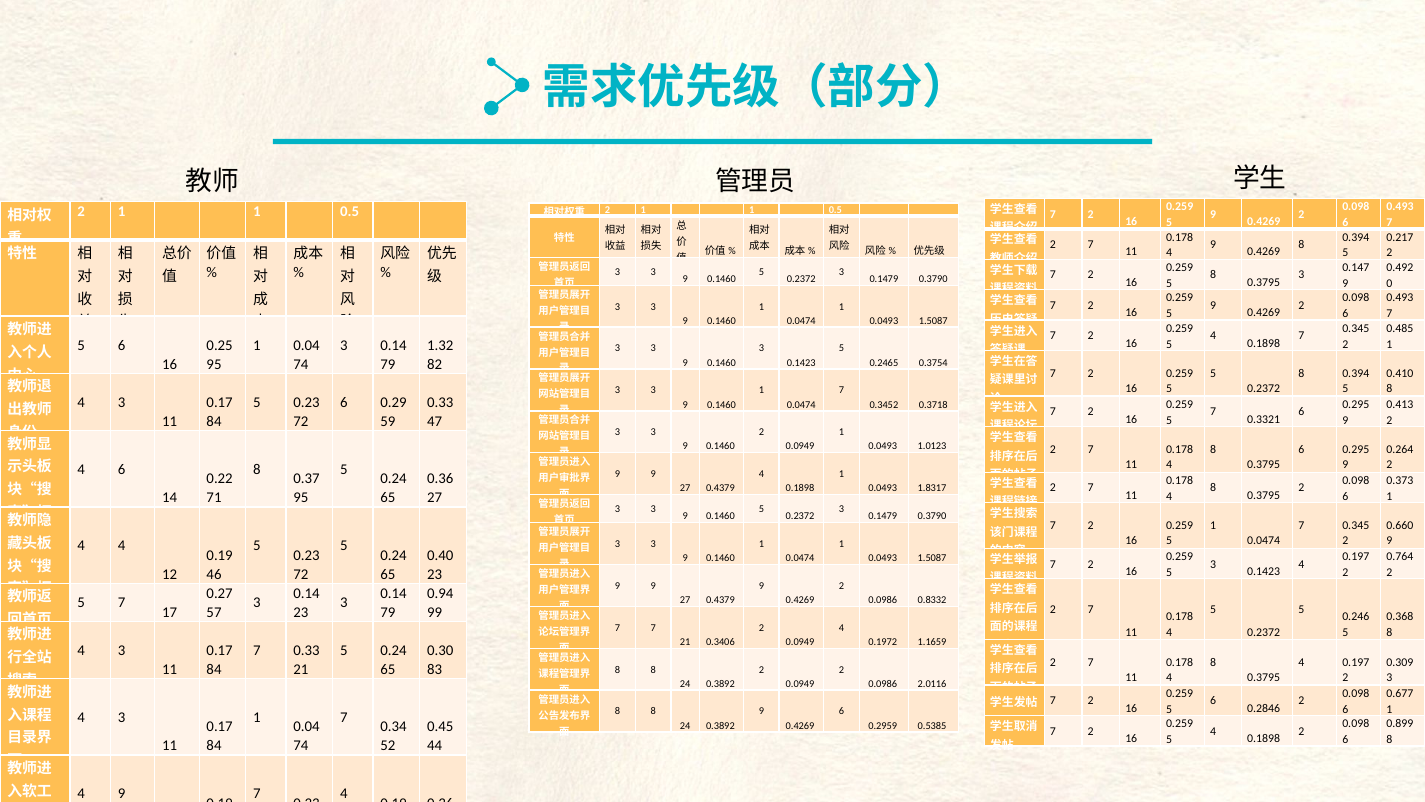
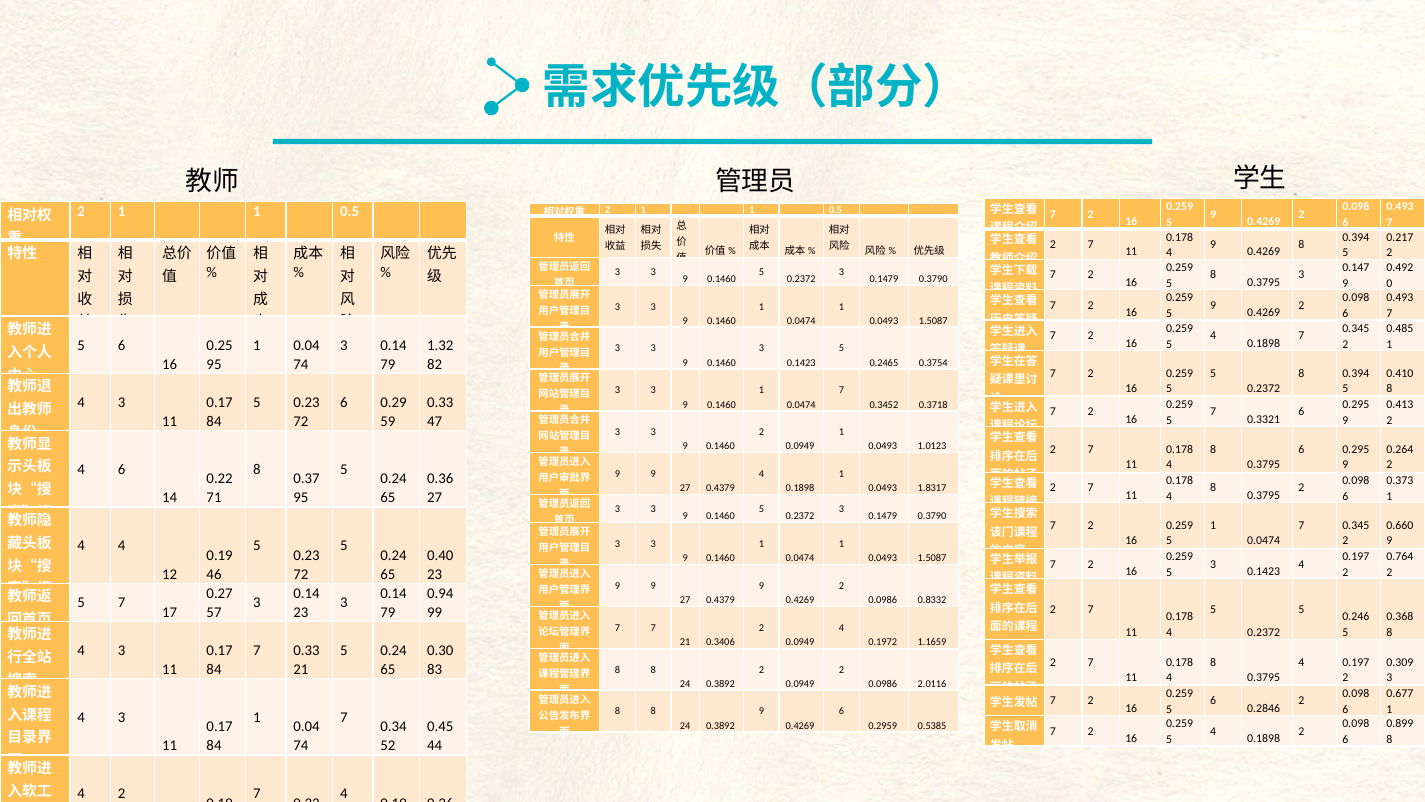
9: 9 -> 2 (122, 794)
